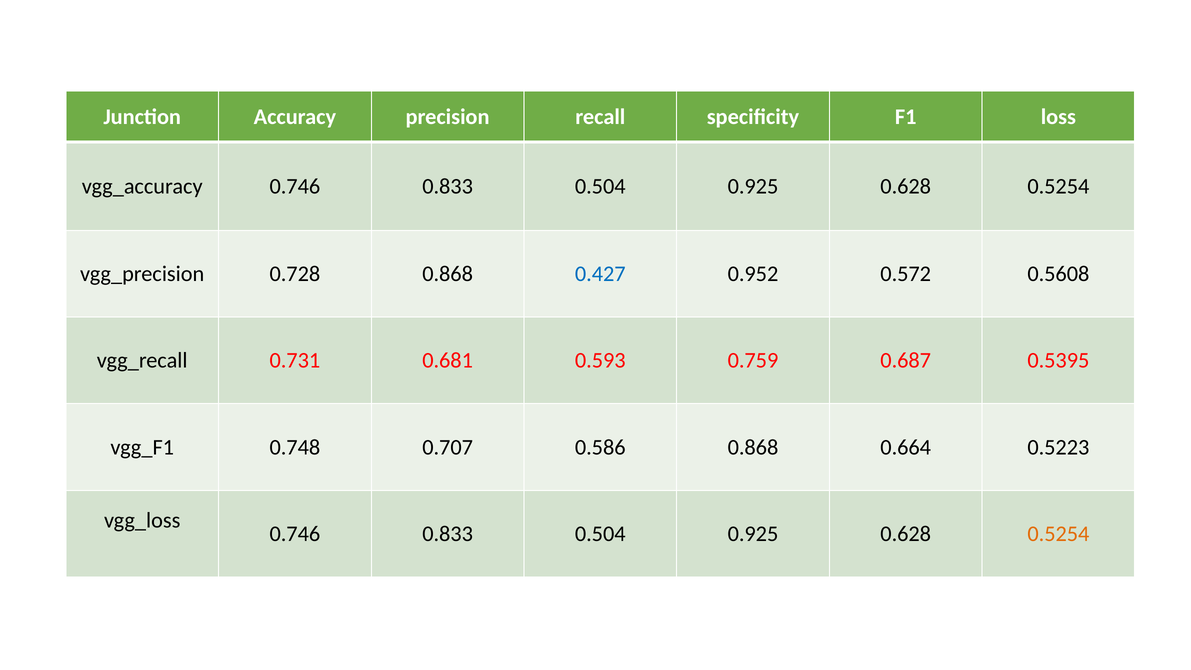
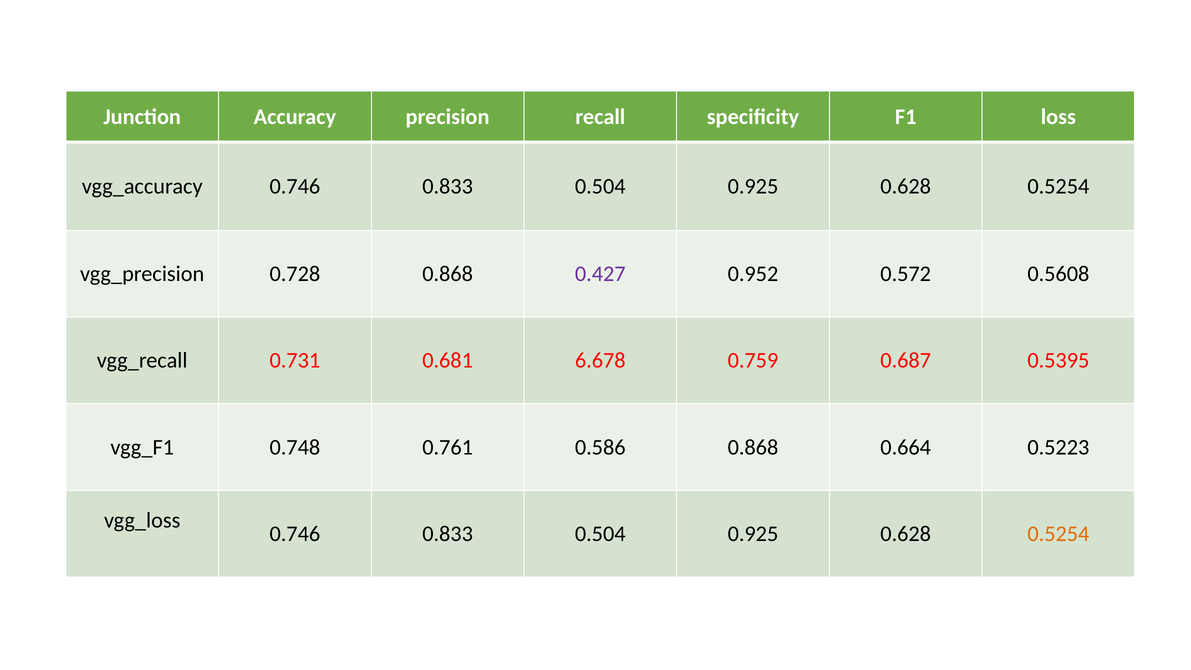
0.427 colour: blue -> purple (600, 274)
0.593: 0.593 -> 6.678 (600, 361)
0.707: 0.707 -> 0.761 (448, 447)
